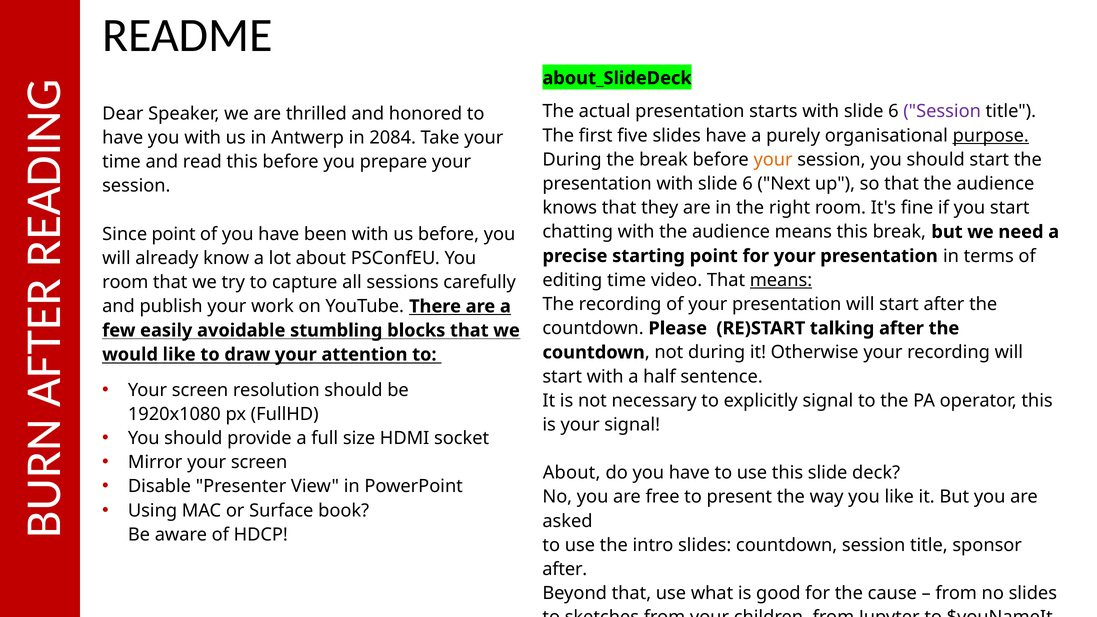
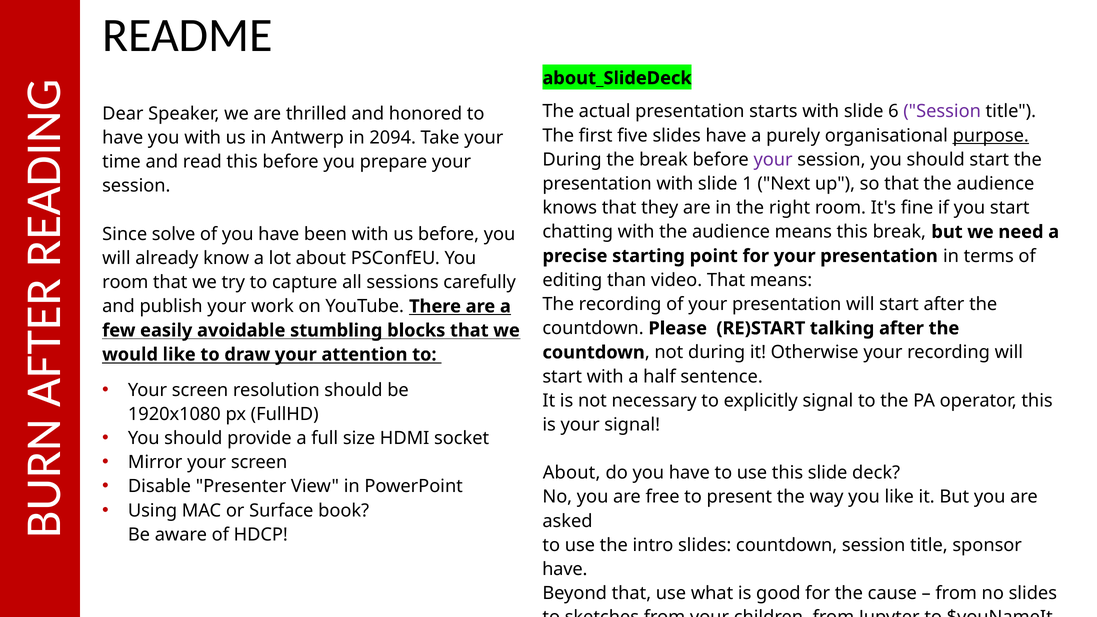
2084: 2084 -> 2094 (393, 138)
your colour: orange -> purple (773, 160)
presentation with slide 6: 6 -> 1 (747, 184)
Since point: point -> solve (174, 234)
editing time: time -> than (627, 280)
means underline: present -> none (781, 280)
after: after -> have (565, 569)
